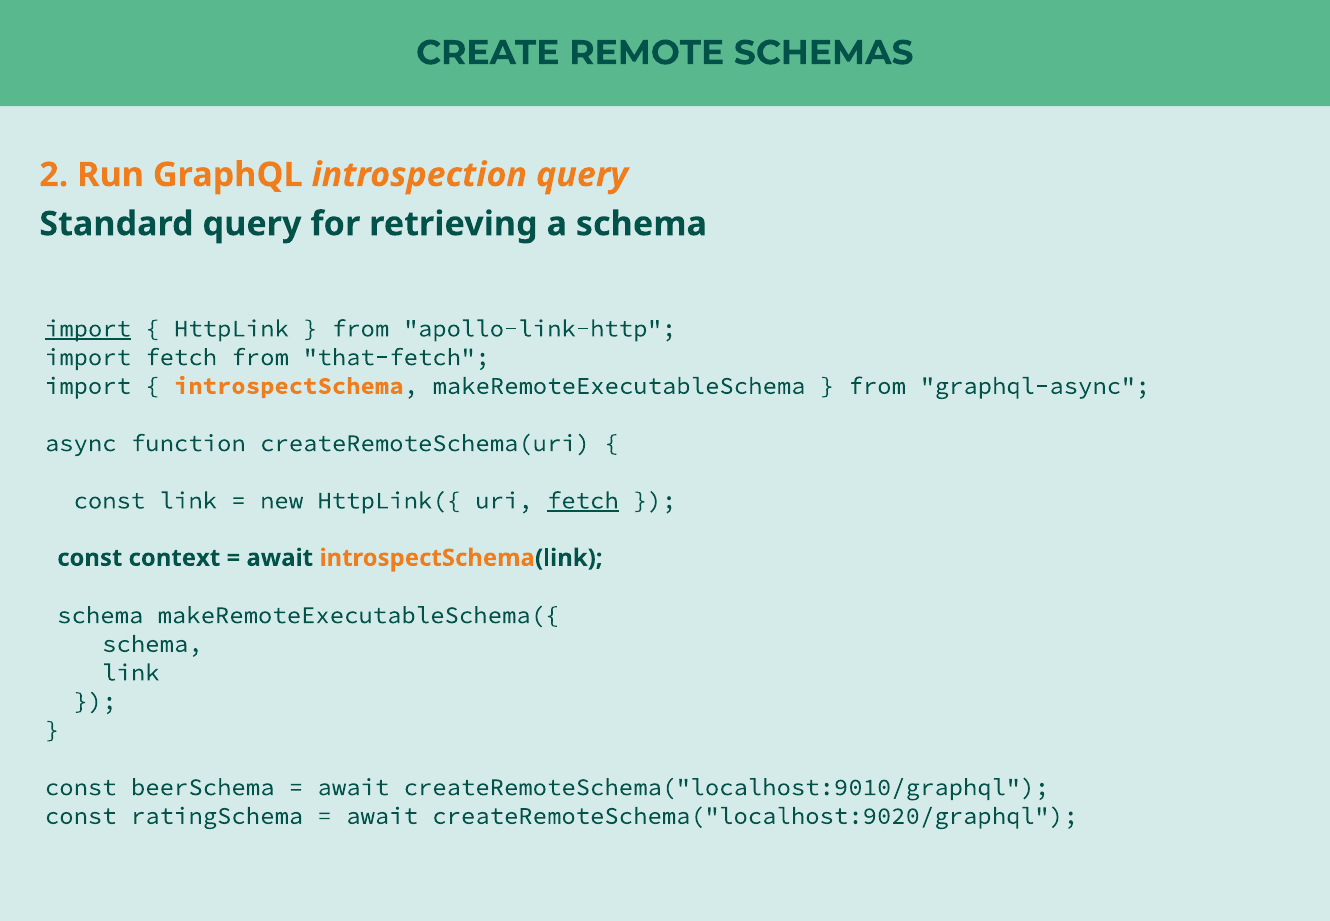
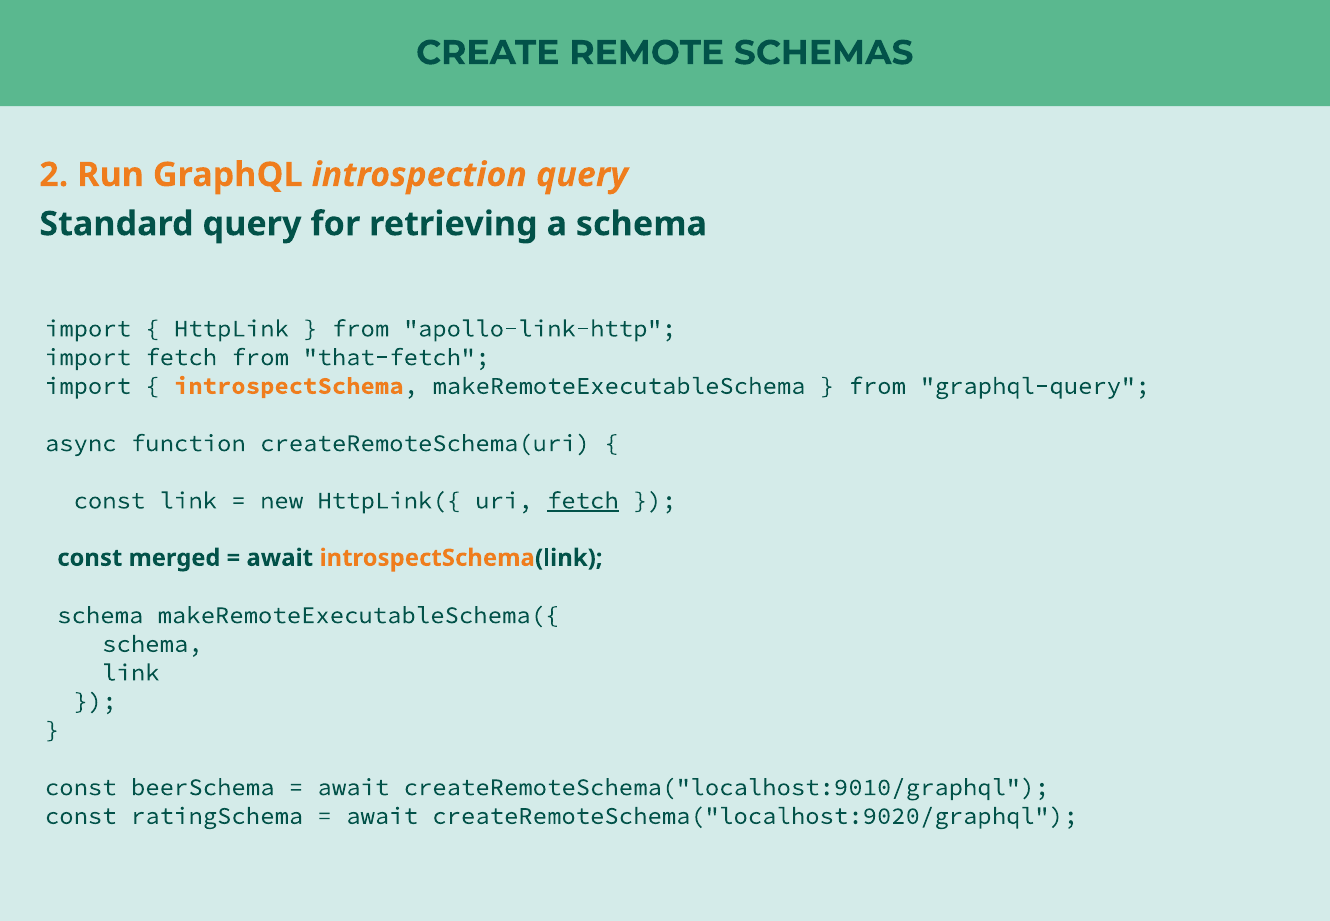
import underline: present -> none (88, 328)
graphql-async: graphql-async -> graphql-query (1035, 386)
context: context -> merged (174, 558)
